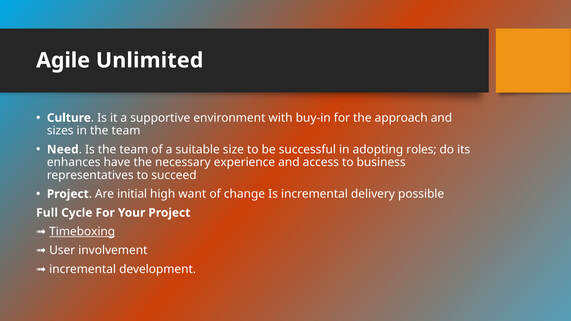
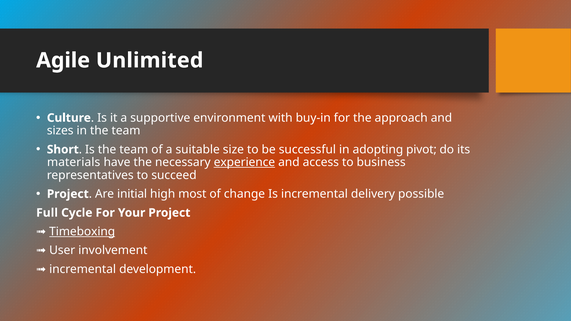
Need: Need -> Short (63, 150)
roles: roles -> pivot (421, 150)
enhances: enhances -> materials (74, 162)
experience underline: none -> present (244, 162)
want: want -> most (192, 194)
